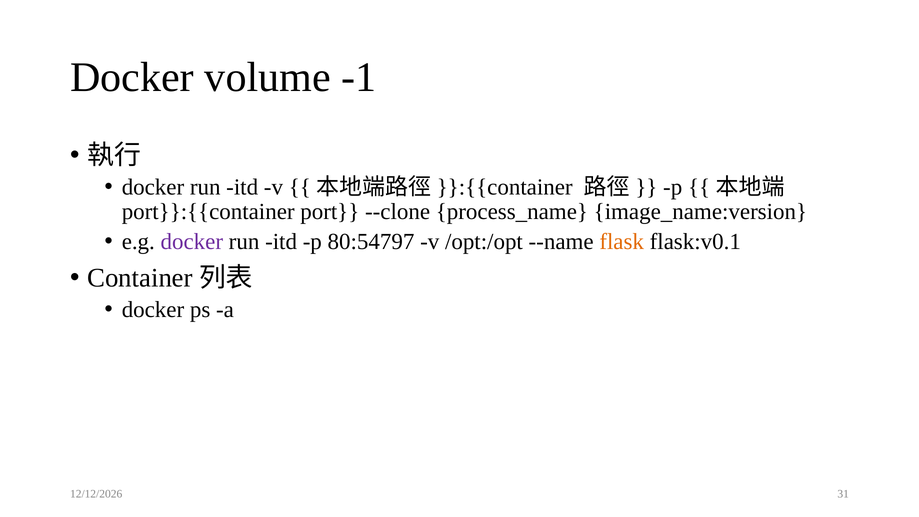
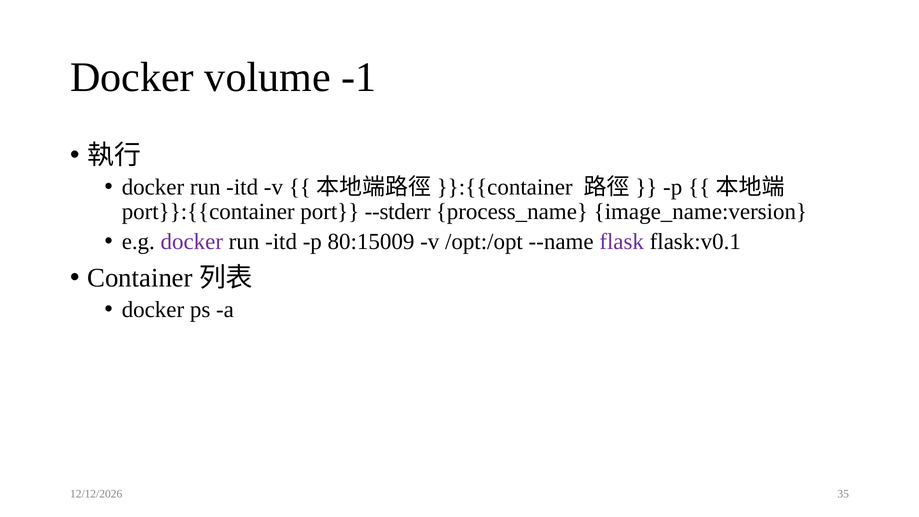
--clone: --clone -> --stderr (398, 212)
80:54797: 80:54797 -> 80:15009 (371, 241)
flask colour: orange -> purple (622, 241)
31: 31 -> 35 (843, 494)
